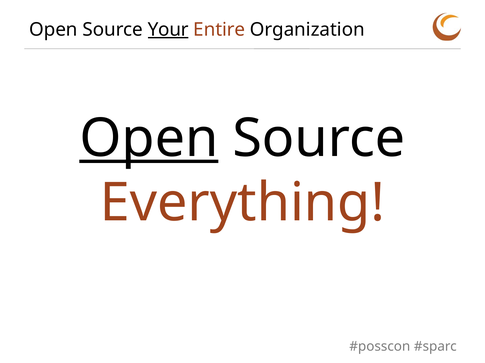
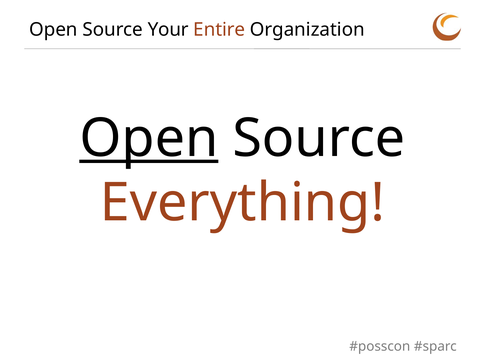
Your underline: present -> none (168, 30)
